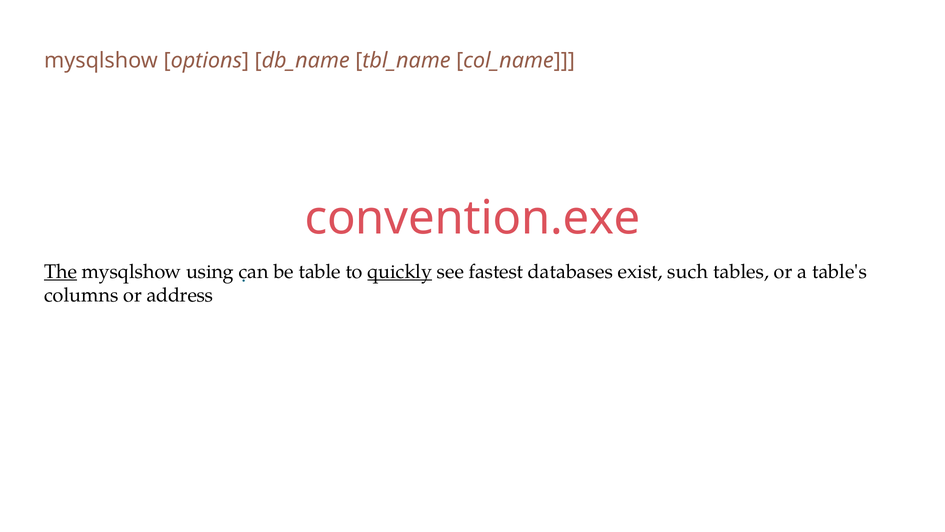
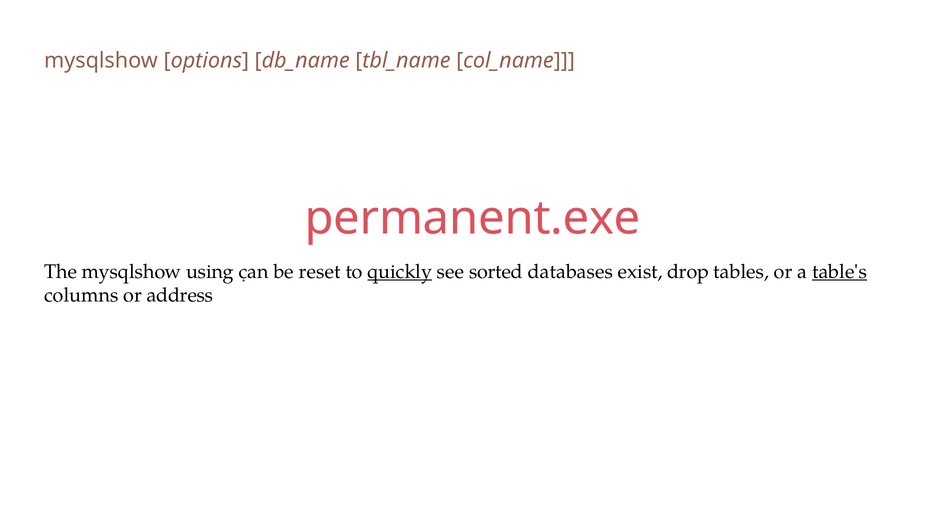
convention.exe: convention.exe -> permanent.exe (473, 218)
The underline: present -> none (61, 271)
table: table -> reset (320, 271)
fastest: fastest -> sorted (496, 271)
such: such -> drop (688, 271)
table's underline: none -> present (840, 271)
